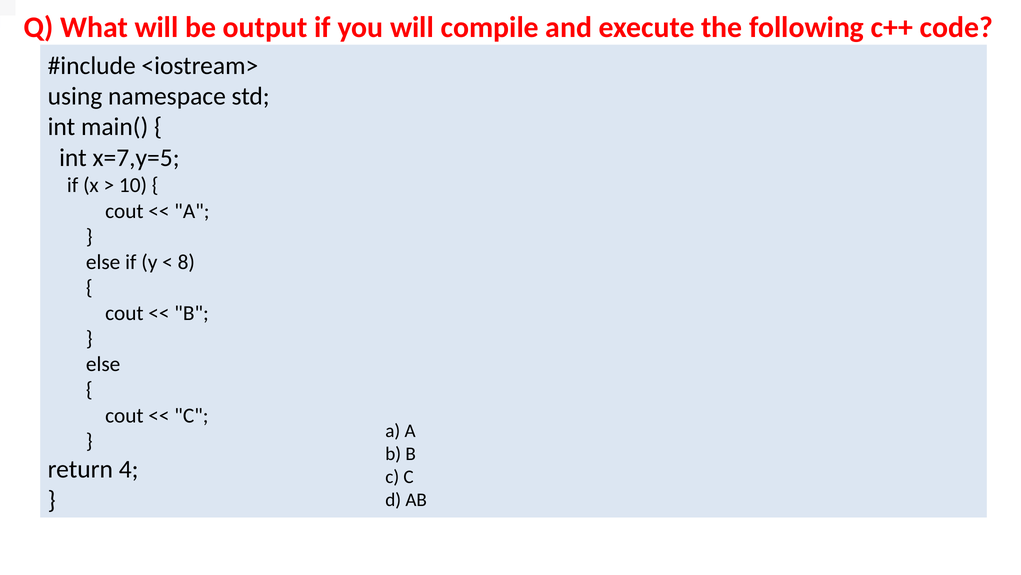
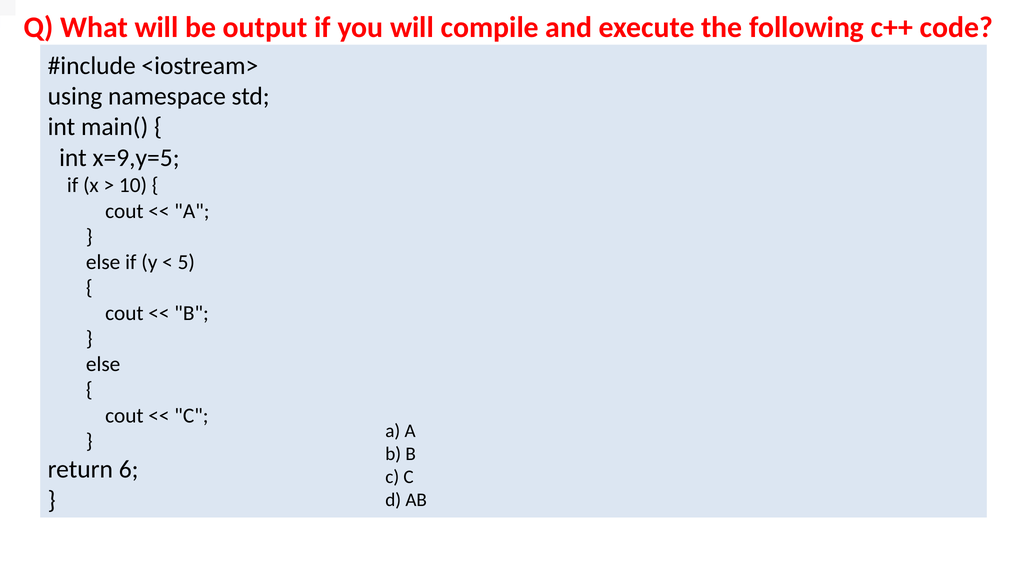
x=7,y=5: x=7,y=5 -> x=9,y=5 (136, 157)
8: 8 -> 5 (186, 262)
4: 4 -> 6 (129, 469)
